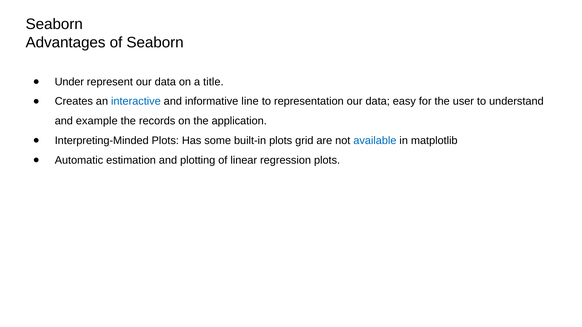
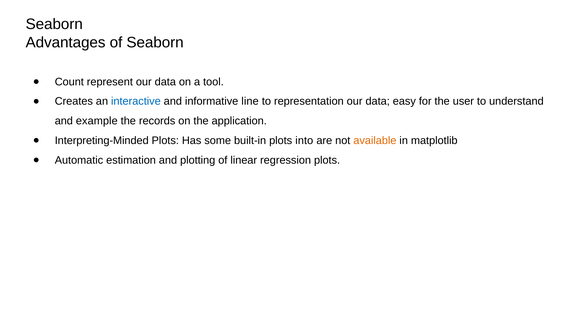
Under: Under -> Count (69, 82)
title: title -> tool (213, 82)
grid: grid -> into (304, 141)
available colour: blue -> orange (375, 141)
